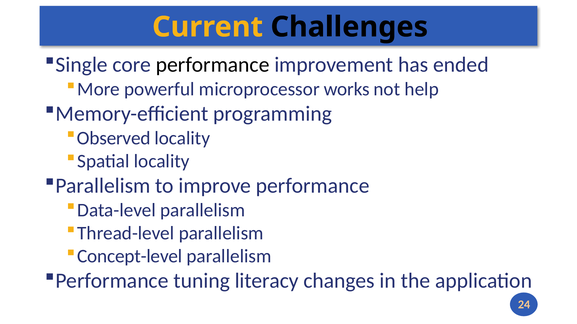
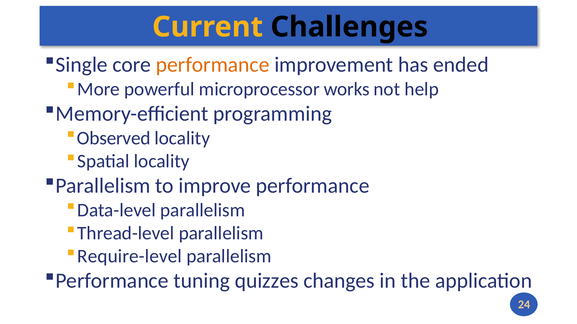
performance colour: black -> orange (213, 65)
Concept-level: Concept-level -> Require-level (130, 257)
literacy: literacy -> quizzes (267, 281)
